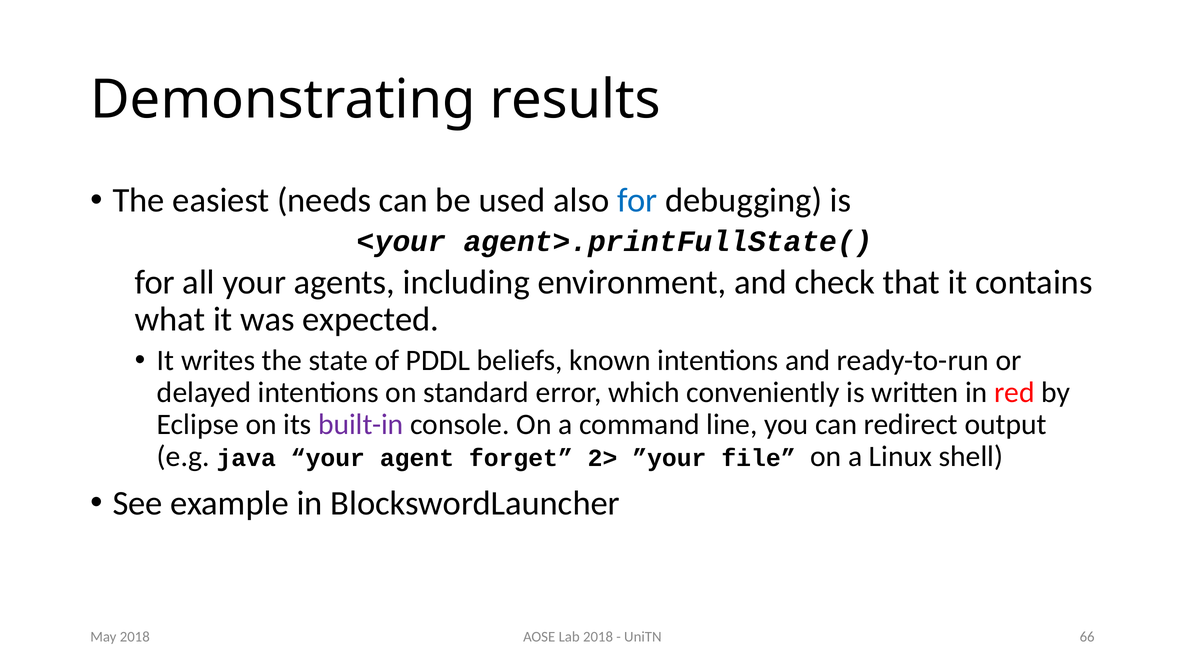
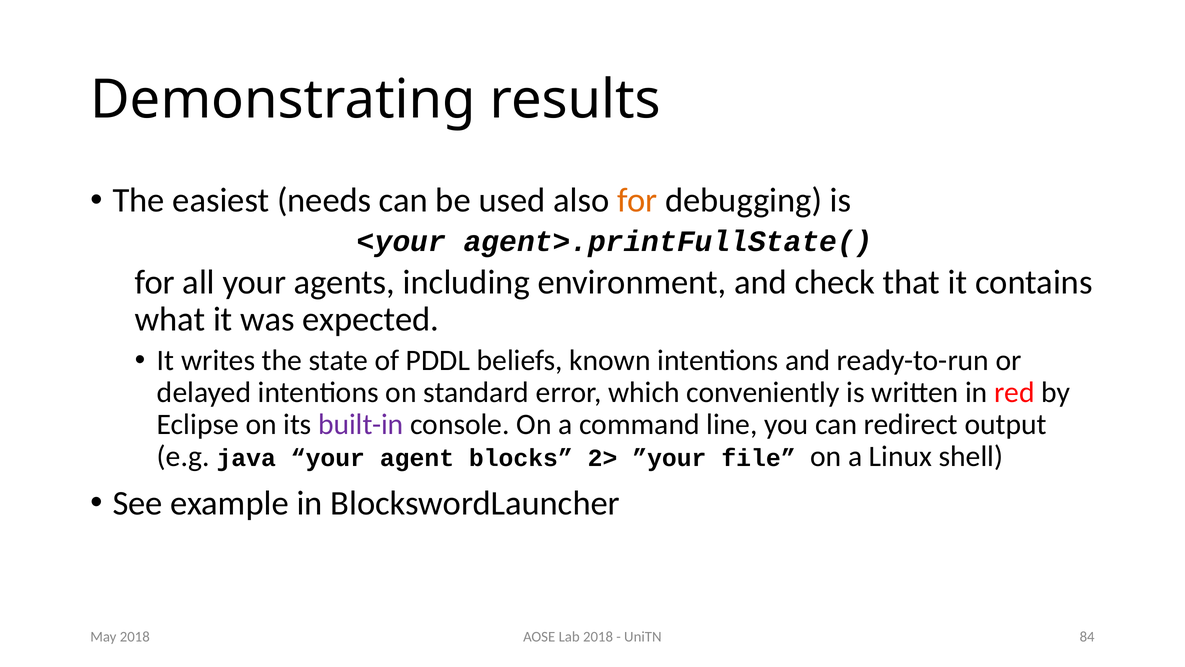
for colour: blue -> orange (637, 200)
forget: forget -> blocks (521, 458)
66: 66 -> 84 (1087, 636)
